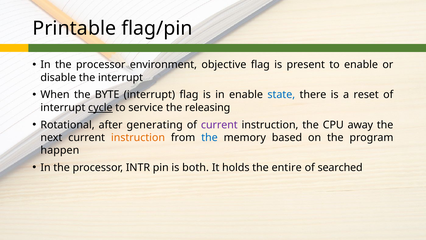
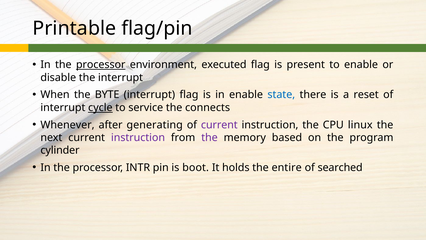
processor underline: none -> present (101, 65)
objective: objective -> executed (224, 65)
releasing: releasing -> connects (208, 107)
Rotational: Rotational -> Whenever (68, 125)
away: away -> linux (360, 125)
instruction colour: orange -> purple (138, 137)
the colour: blue -> purple (209, 137)
happen: happen -> cylinder (60, 150)
both: both -> boot (196, 167)
